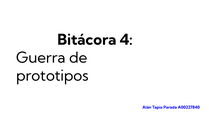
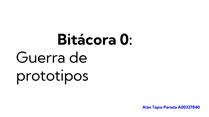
4: 4 -> 0 (126, 40)
